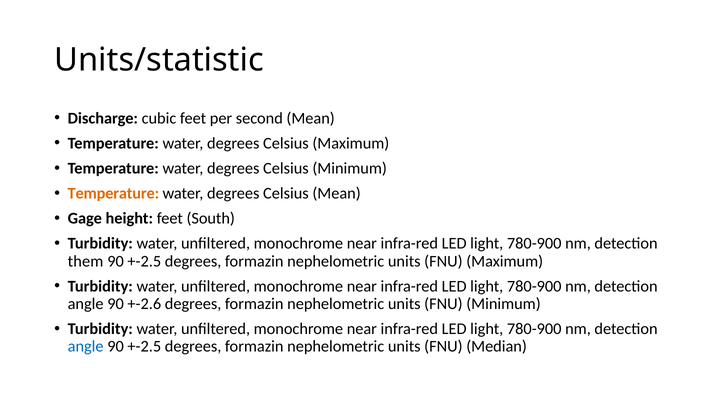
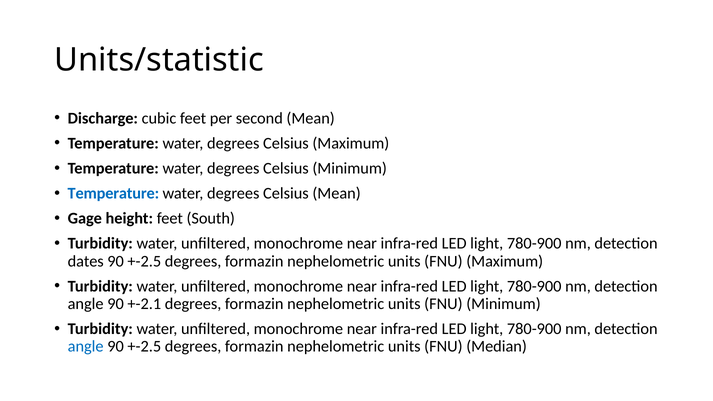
Temperature colour: orange -> blue (113, 193)
them: them -> dates (86, 261)
+-2.6: +-2.6 -> +-2.1 (144, 304)
